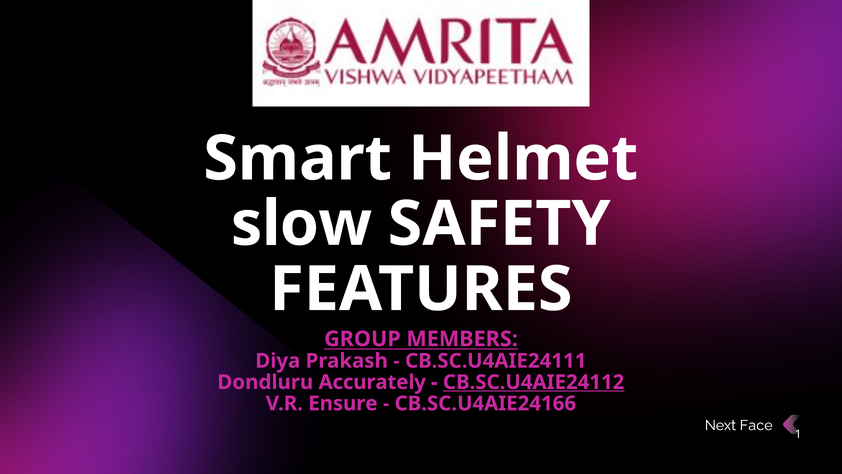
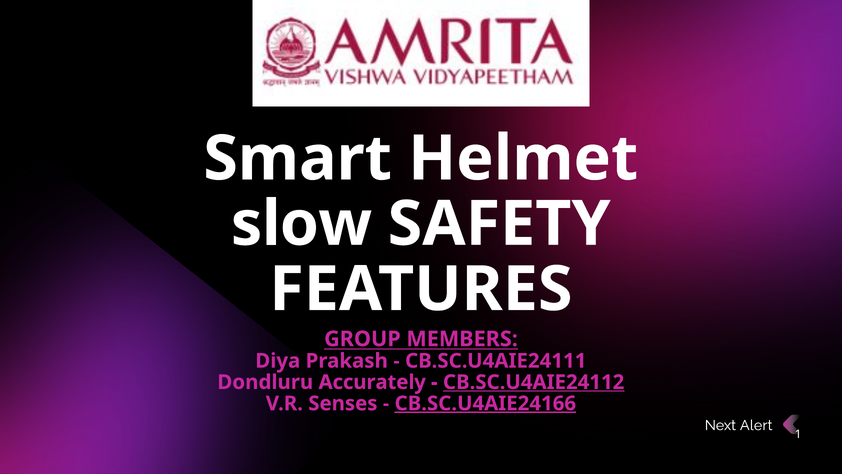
Ensure: Ensure -> Senses (343, 403)
CB.SC.U4AIE24166 underline: none -> present (485, 403)
Face: Face -> Alert (756, 425)
